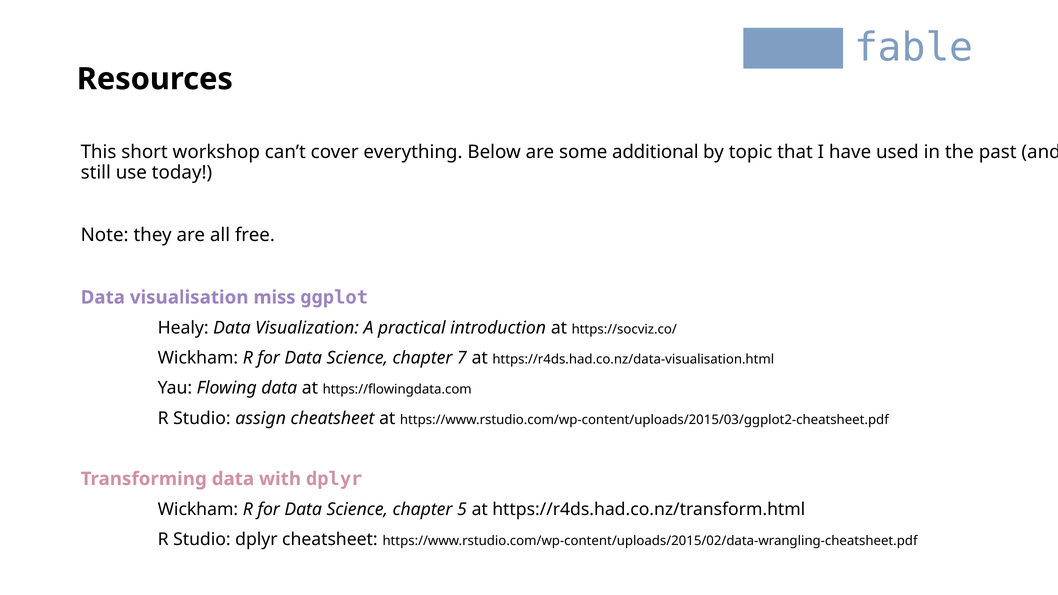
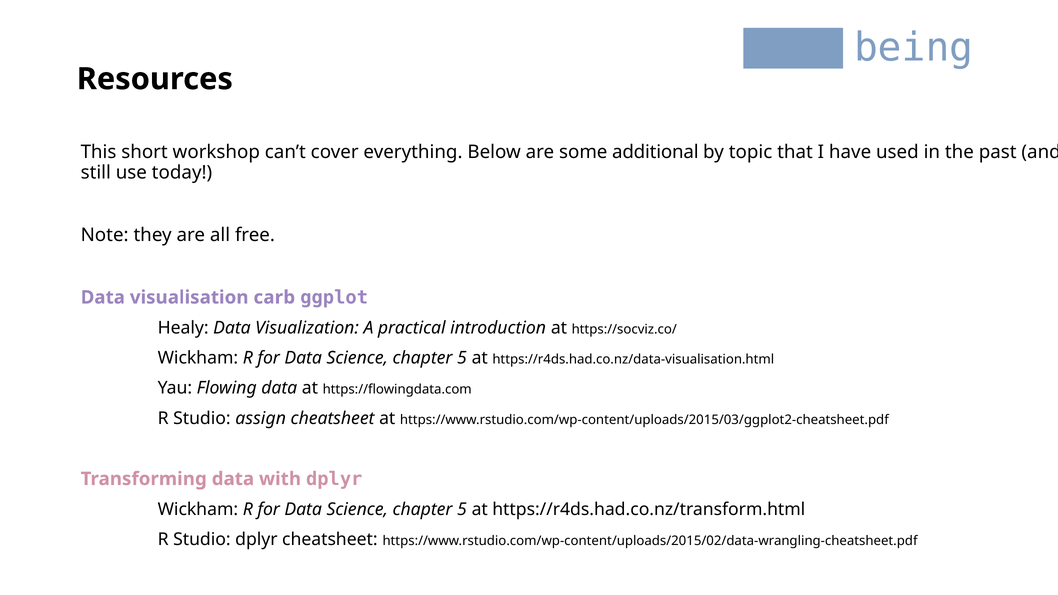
fable: fable -> being (914, 48)
miss: miss -> carb (274, 297)
7: 7 -> 5 (462, 358)
